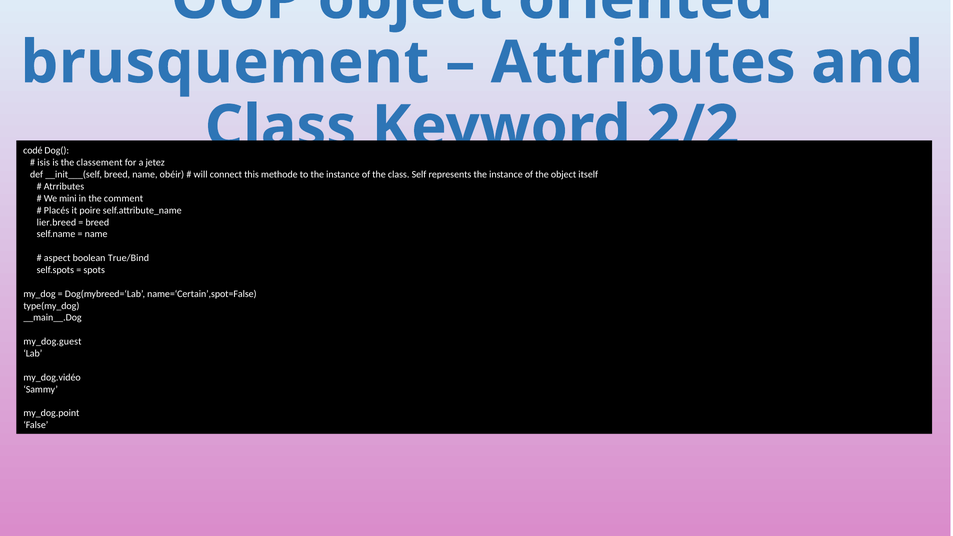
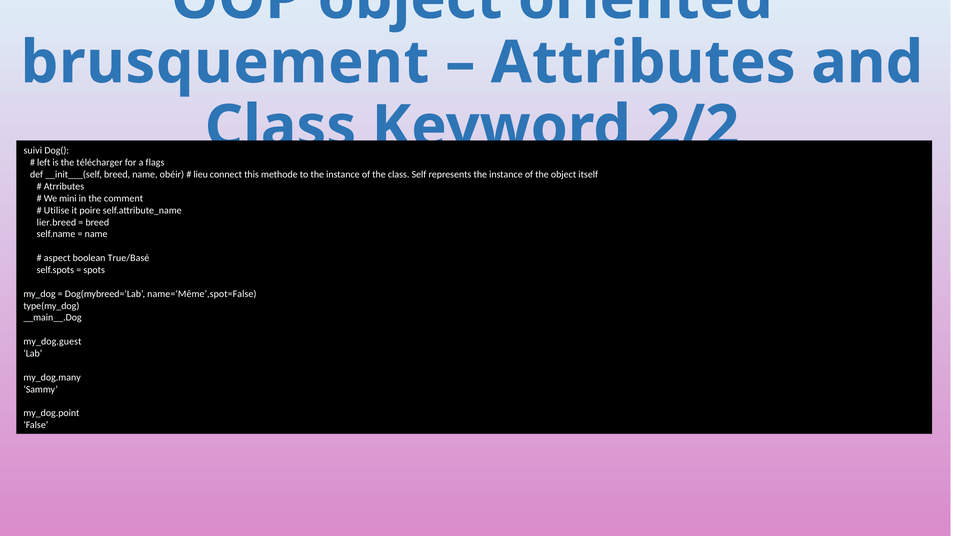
codé: codé -> suivi (33, 151)
isis: isis -> left (44, 163)
classement: classement -> télécharger (100, 163)
jetez: jetez -> flags (155, 163)
will: will -> lieu (201, 175)
Placés: Placés -> Utilise (57, 210)
True/Bind: True/Bind -> True/Basé (128, 258)
name=‘Certain’,spot=False: name=‘Certain’,spot=False -> name=‘Même’,spot=False (202, 294)
my_dog.vidéo: my_dog.vidéo -> my_dog.many (52, 377)
